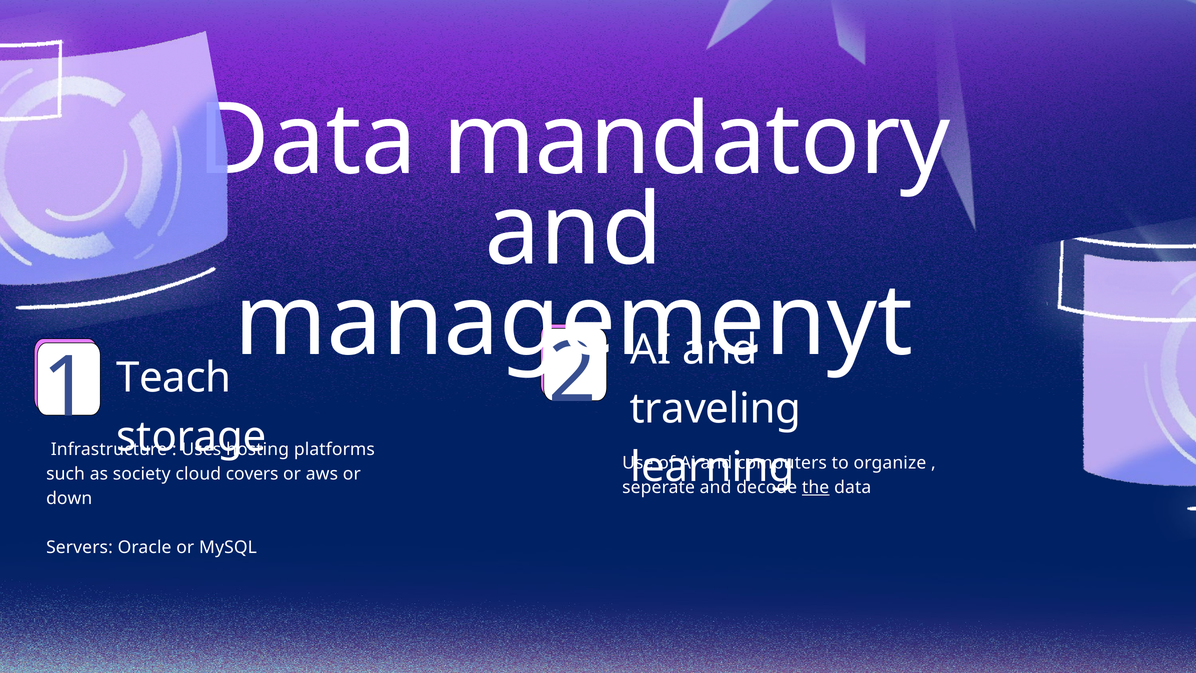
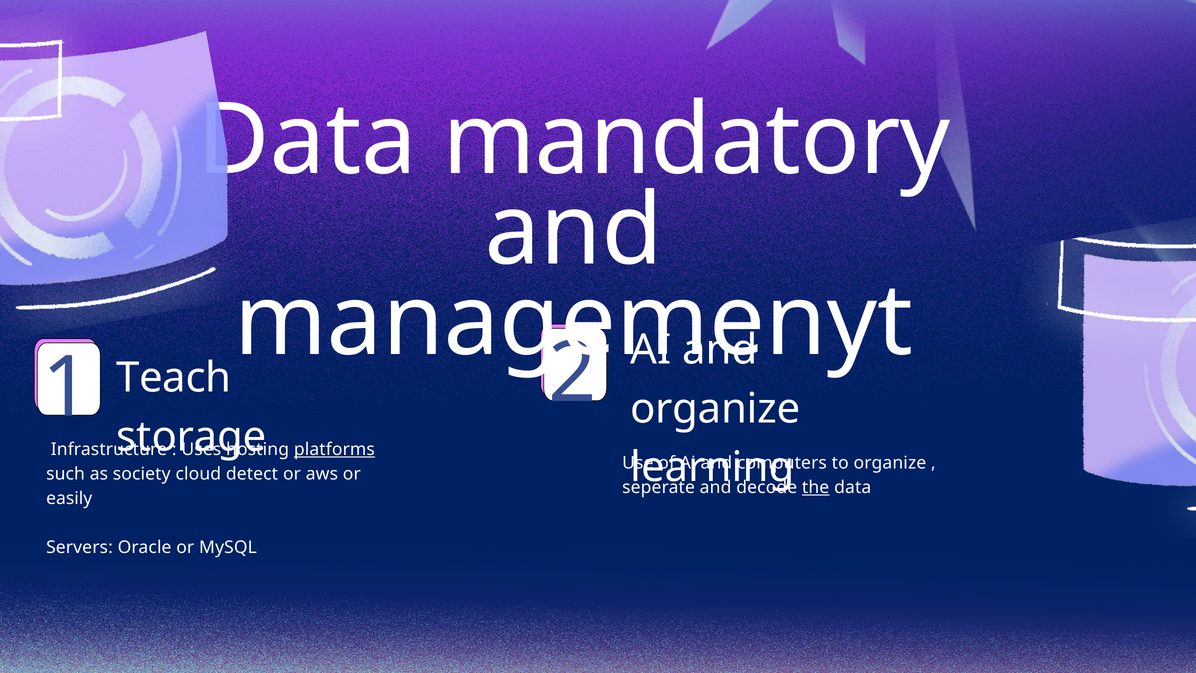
traveling: traveling -> organize (715, 409)
platforms underline: none -> present (334, 449)
covers: covers -> detect (252, 474)
down: down -> easily (69, 498)
